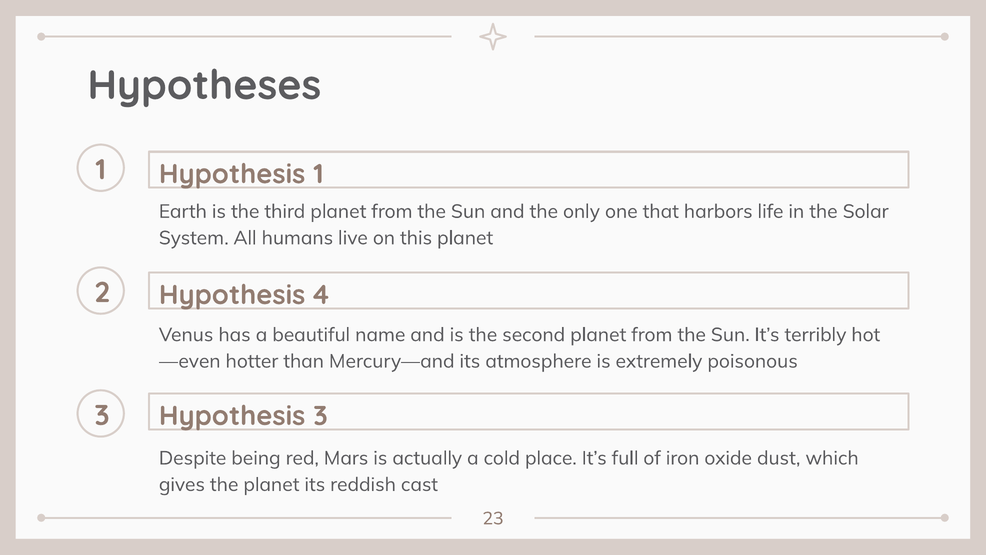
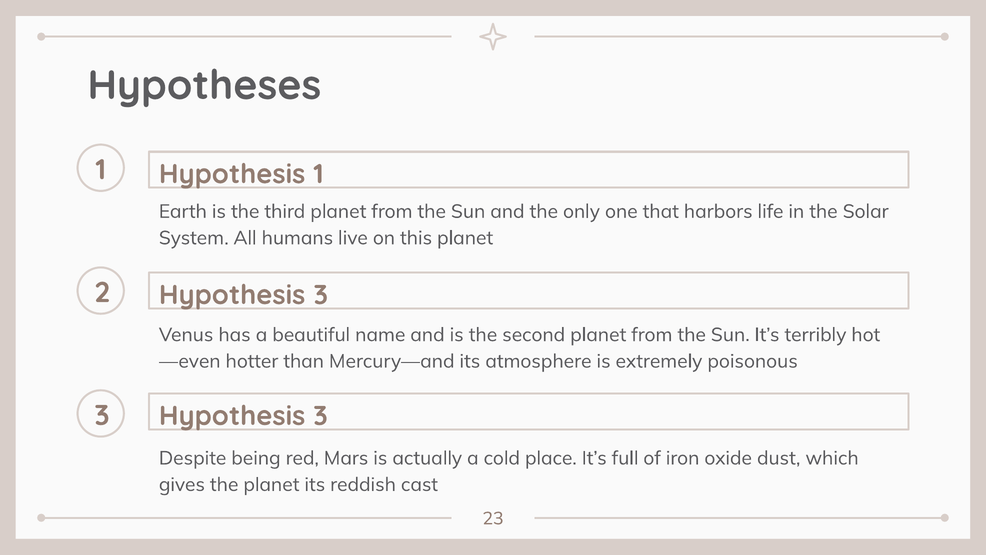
4: 4 -> 3 (321, 295)
